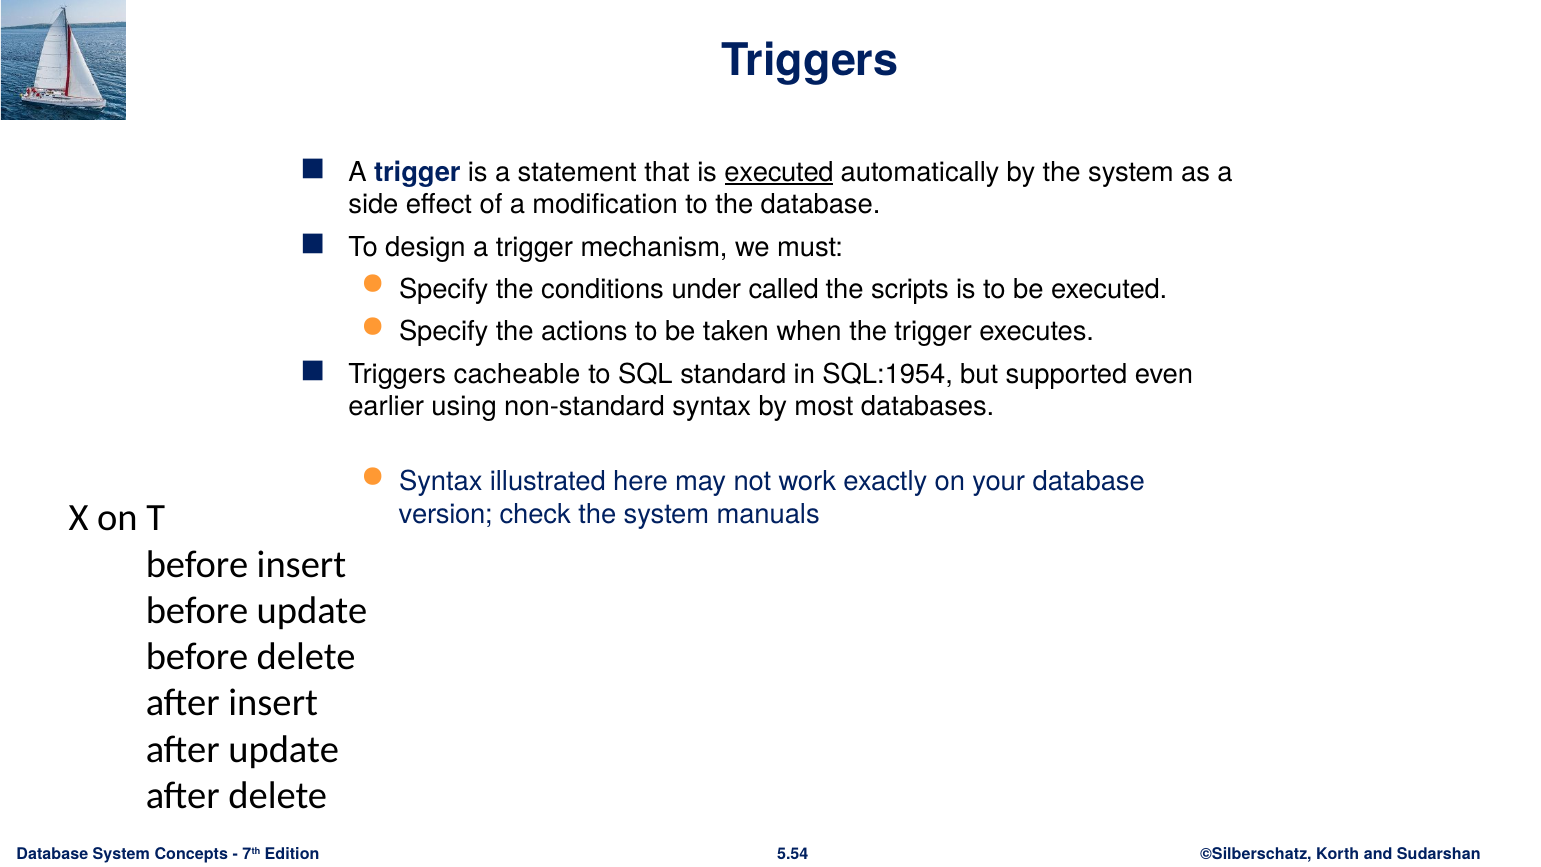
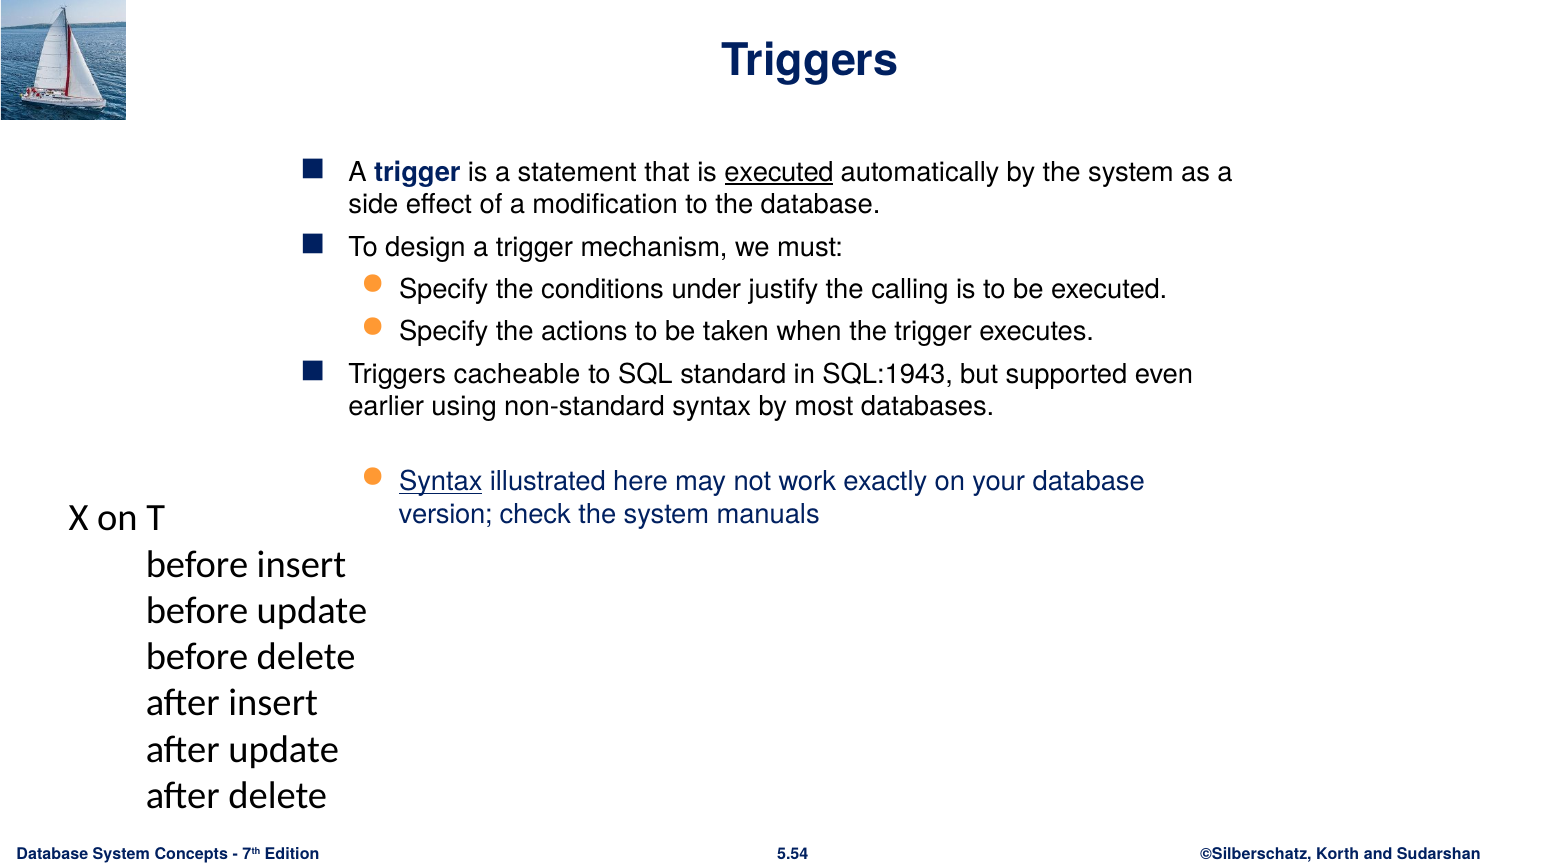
called: called -> justify (784, 289)
scripts: scripts -> calling (910, 289)
SQL:1954: SQL:1954 -> SQL:1943 (888, 374)
Syntax underline: none -> present (441, 482)
